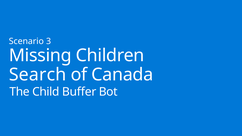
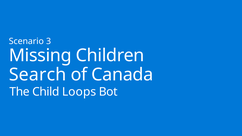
Buffer: Buffer -> Loops (79, 92)
